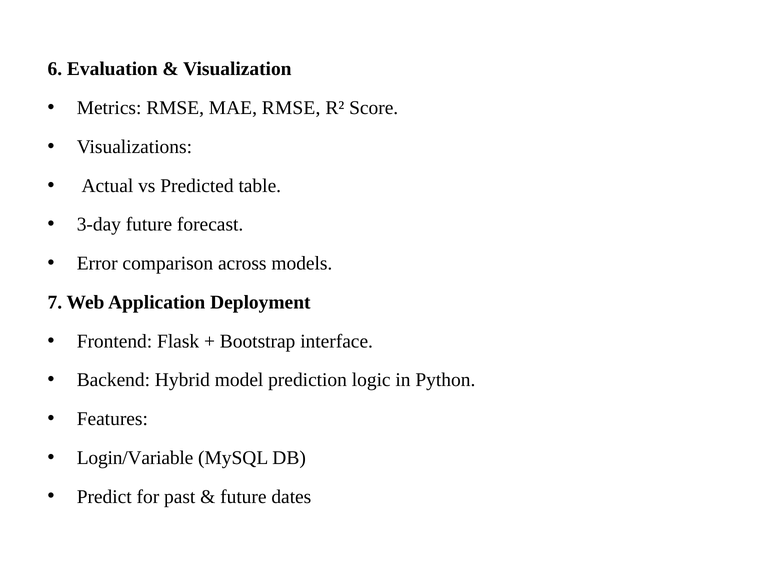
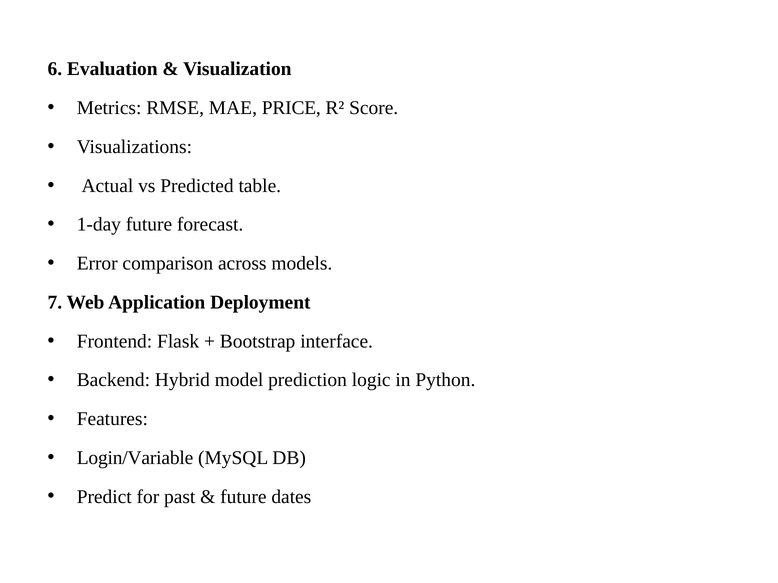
MAE RMSE: RMSE -> PRICE (291, 108)
3-day: 3-day -> 1-day (99, 225)
